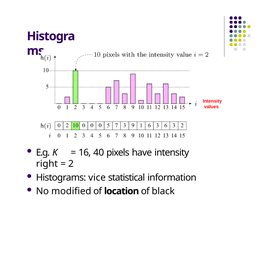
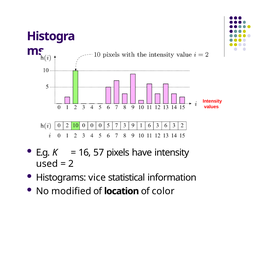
40: 40 -> 57 (99, 152)
right: right -> used (47, 164)
black: black -> color (163, 191)
